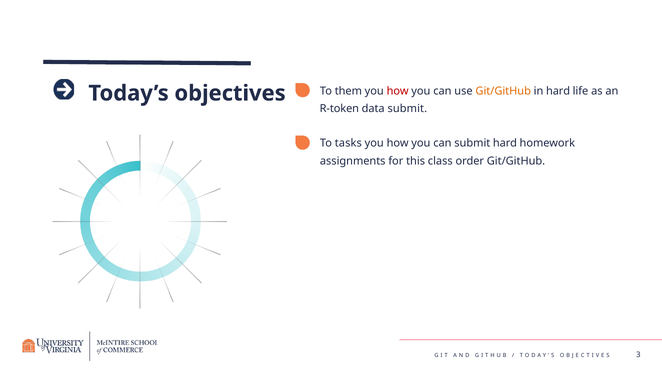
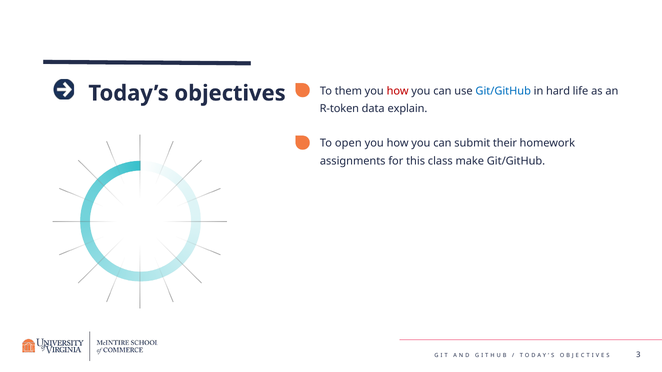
Git/GitHub colour: orange -> blue (503, 91)
data submit: submit -> explain (407, 109)
tasks: tasks -> open (348, 143)
submit hard: hard -> their (505, 143)
order: order -> make (470, 161)
